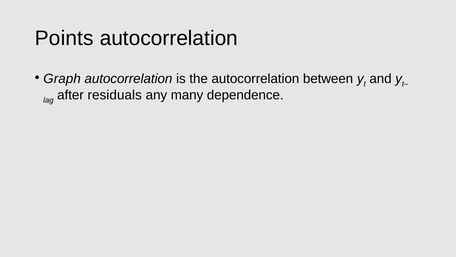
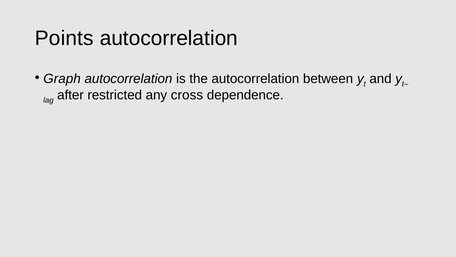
residuals: residuals -> restricted (115, 95)
many: many -> cross (187, 95)
